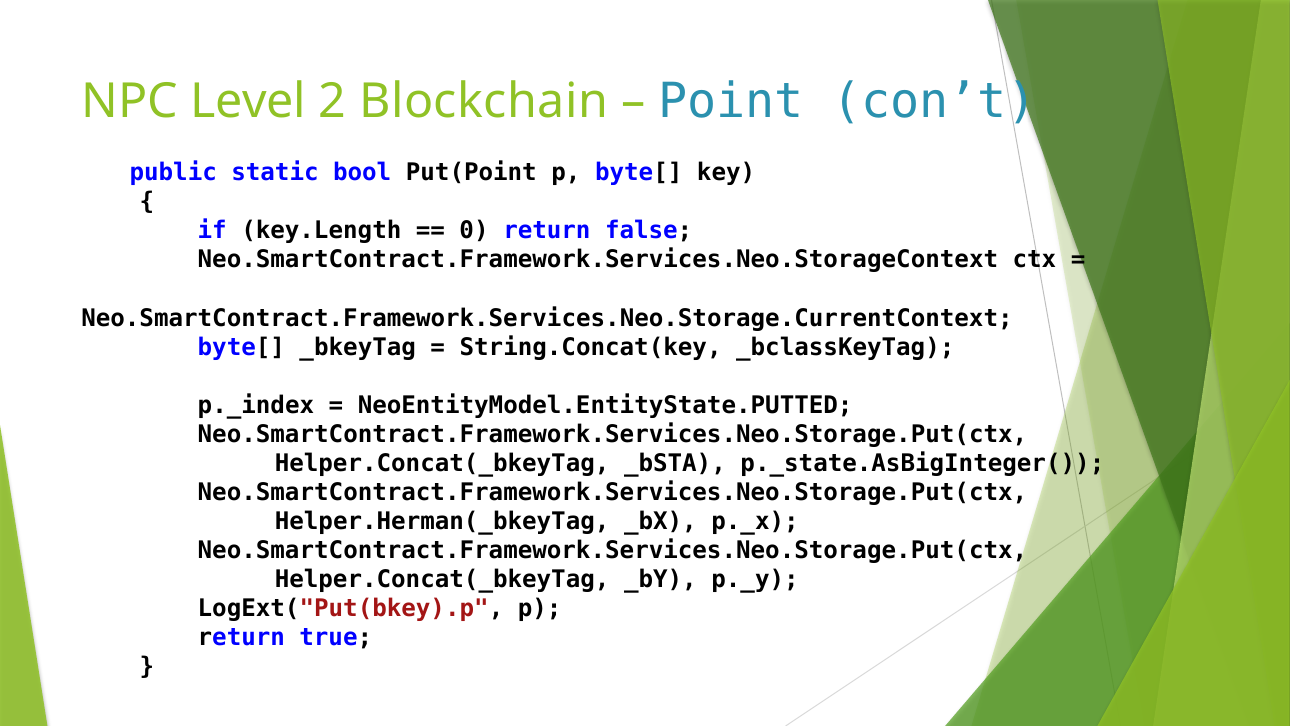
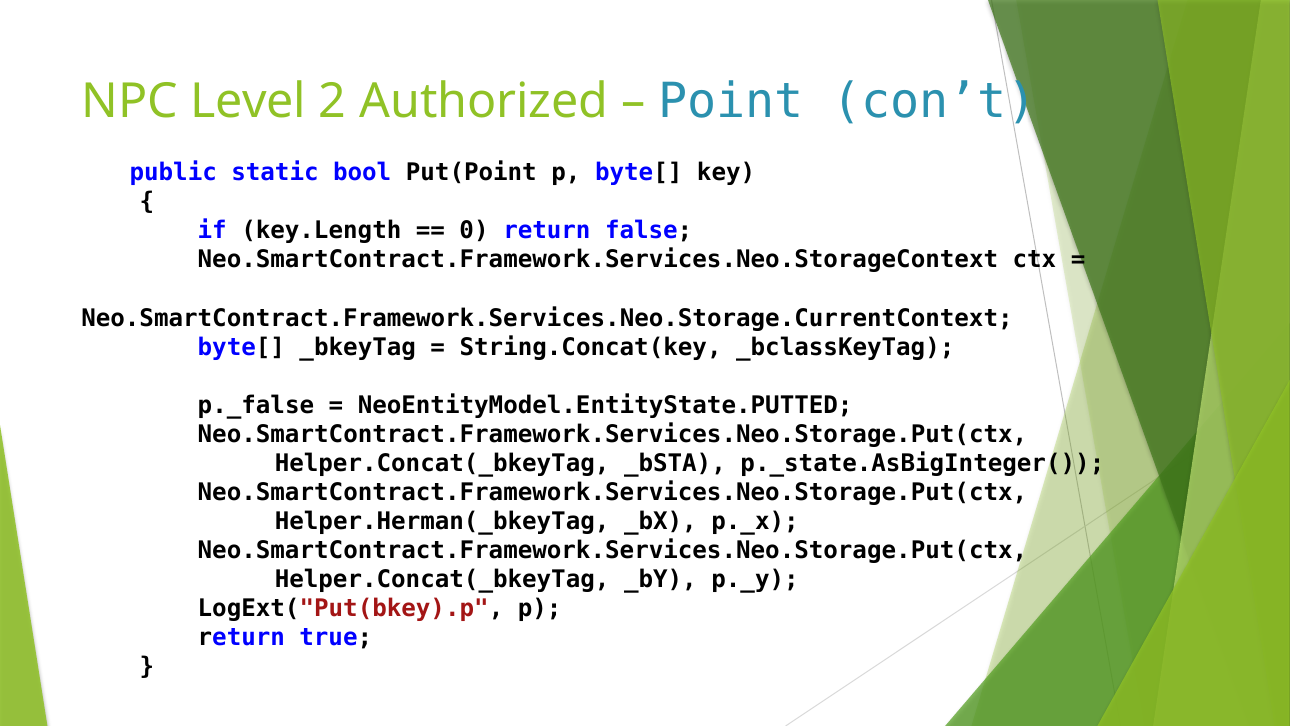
Blockchain: Blockchain -> Authorized (484, 102)
p._index: p._index -> p._false (256, 405)
